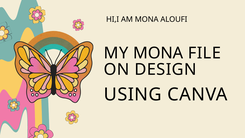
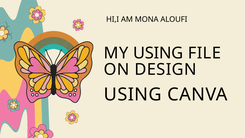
MY MONA: MONA -> USING (158, 53)
